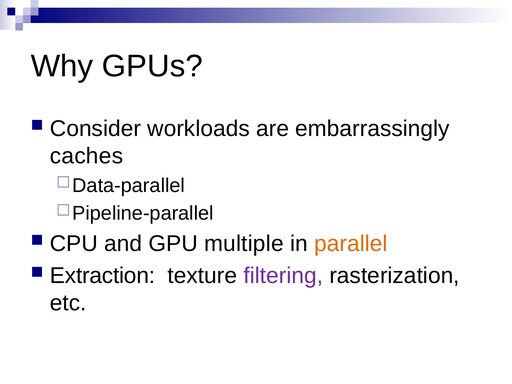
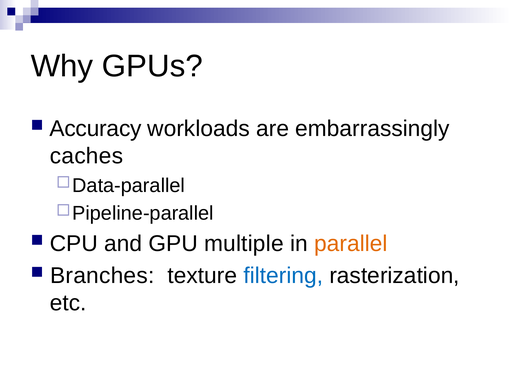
Consider: Consider -> Accuracy (96, 129)
Extraction: Extraction -> Branches (102, 276)
filtering colour: purple -> blue (283, 276)
